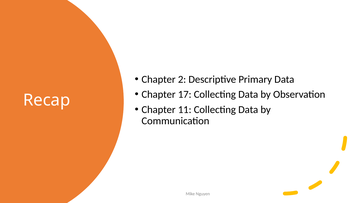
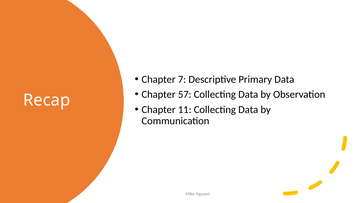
2: 2 -> 7 (182, 80)
17: 17 -> 57 (185, 95)
